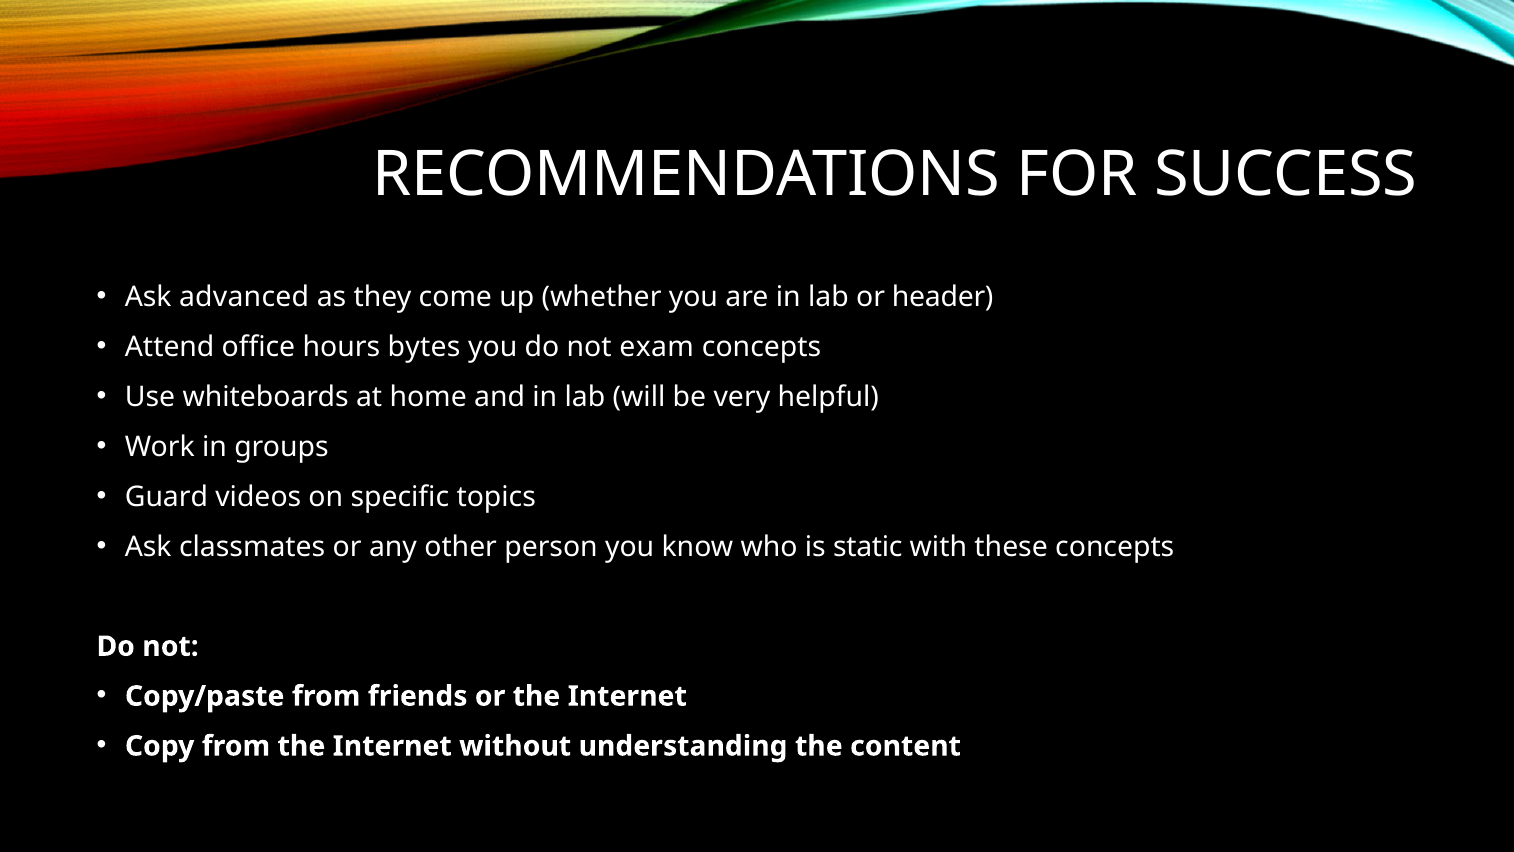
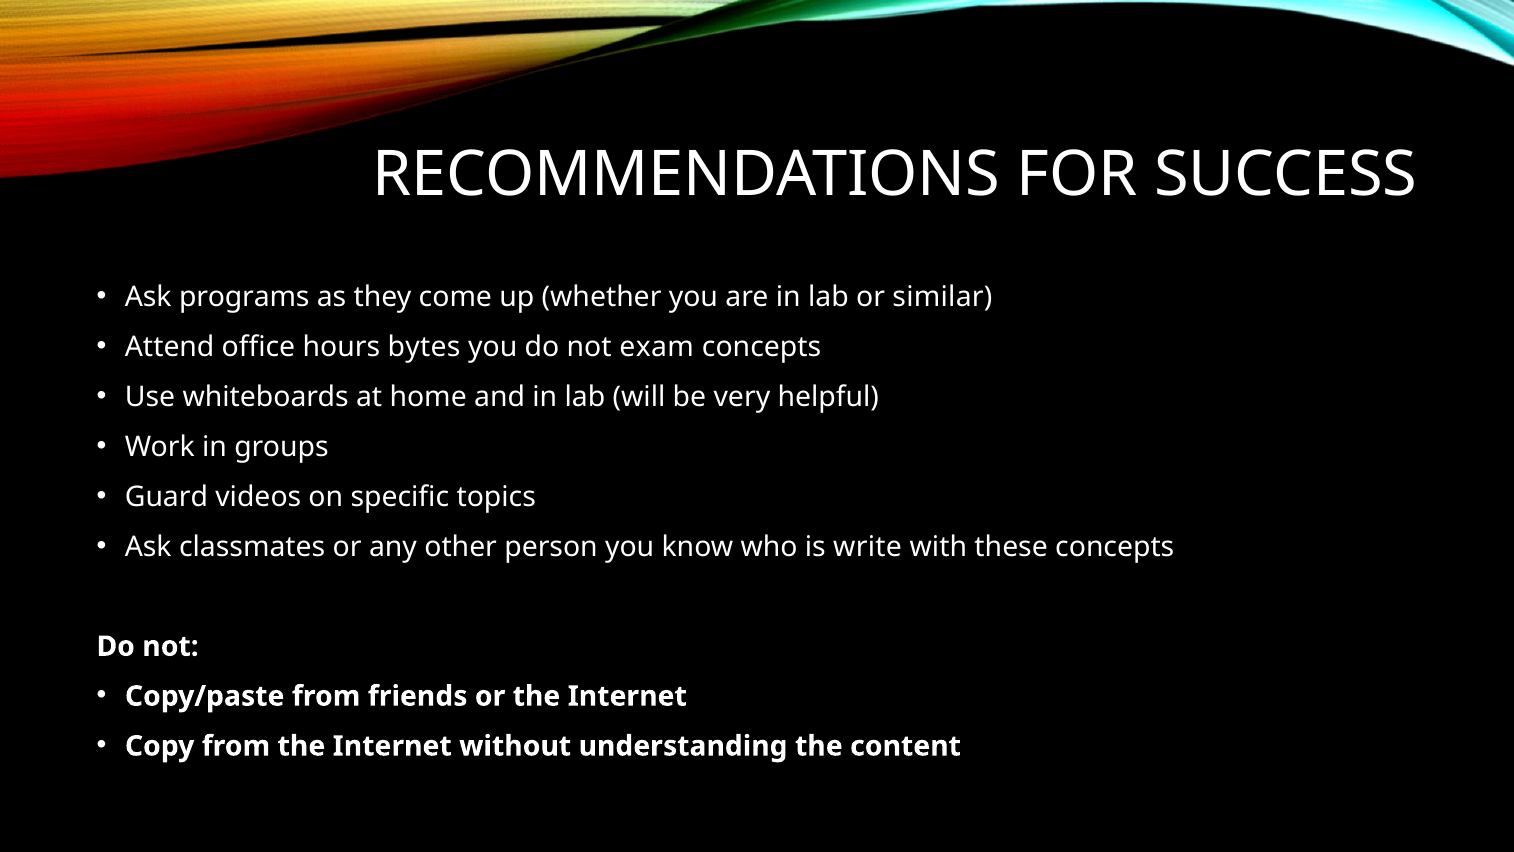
advanced: advanced -> programs (244, 297)
header: header -> similar (942, 297)
static: static -> write (868, 546)
